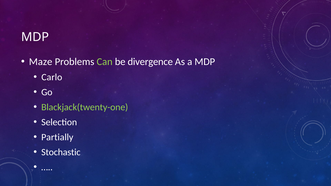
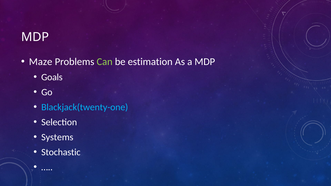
divergence: divergence -> estimation (150, 62)
Carlo: Carlo -> Goals (52, 77)
Blackjack(twenty-one colour: light green -> light blue (85, 107)
Partially: Partially -> Systems (57, 137)
